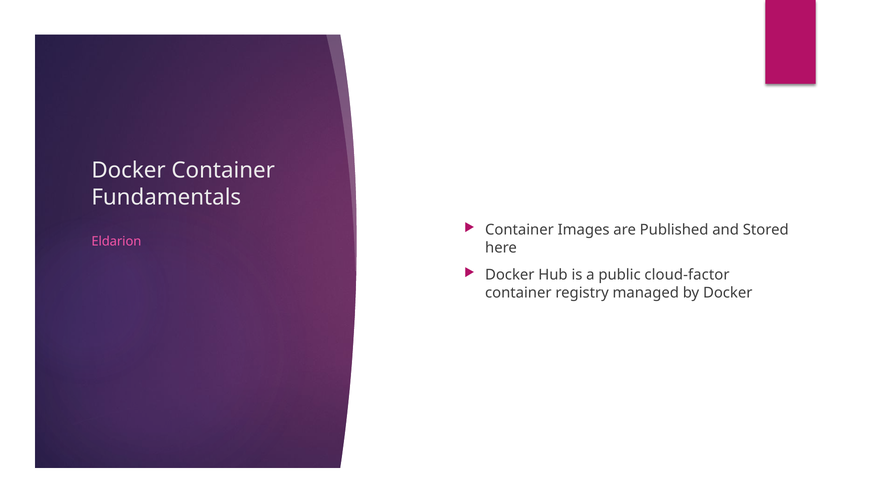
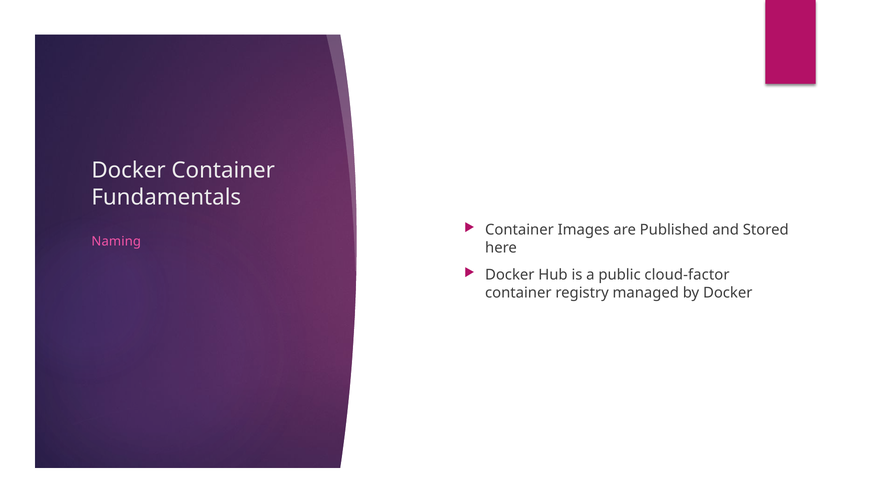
Eldarion: Eldarion -> Naming (116, 242)
